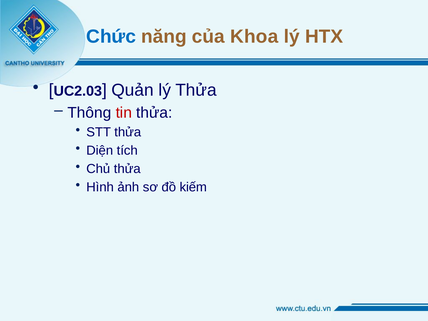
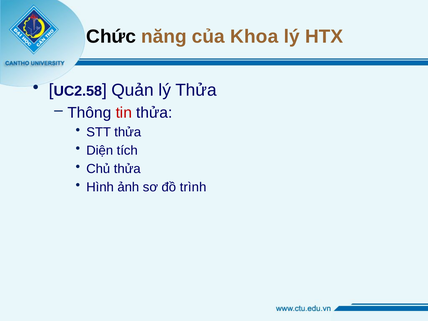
Chức colour: blue -> black (111, 37)
UC2.03: UC2.03 -> UC2.58 (78, 91)
kiếm: kiếm -> trình (193, 187)
